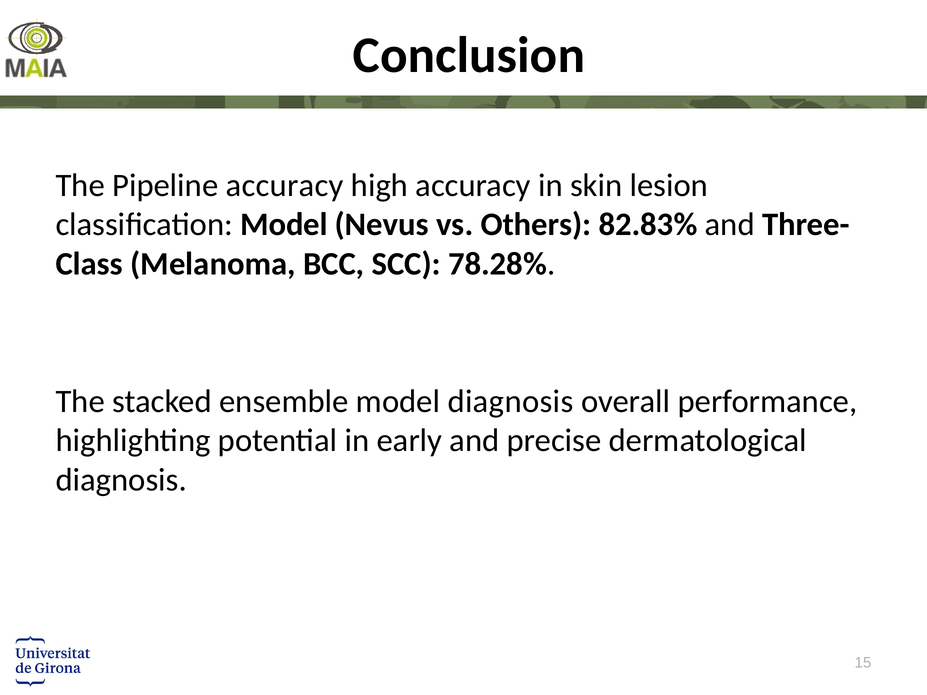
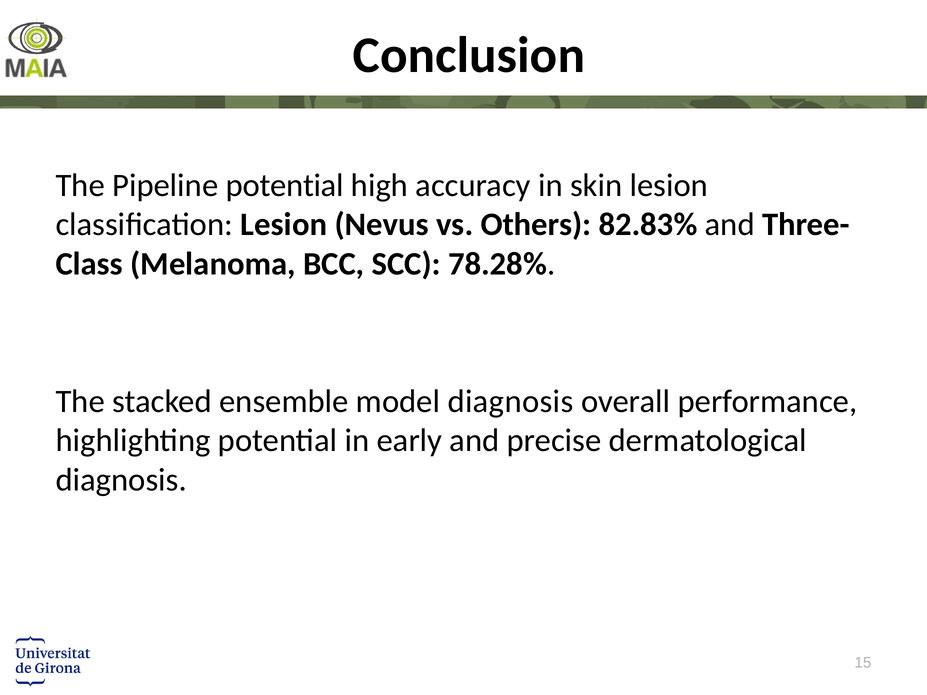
Pipeline accuracy: accuracy -> potential (285, 185)
classification Model: Model -> Lesion (284, 225)
